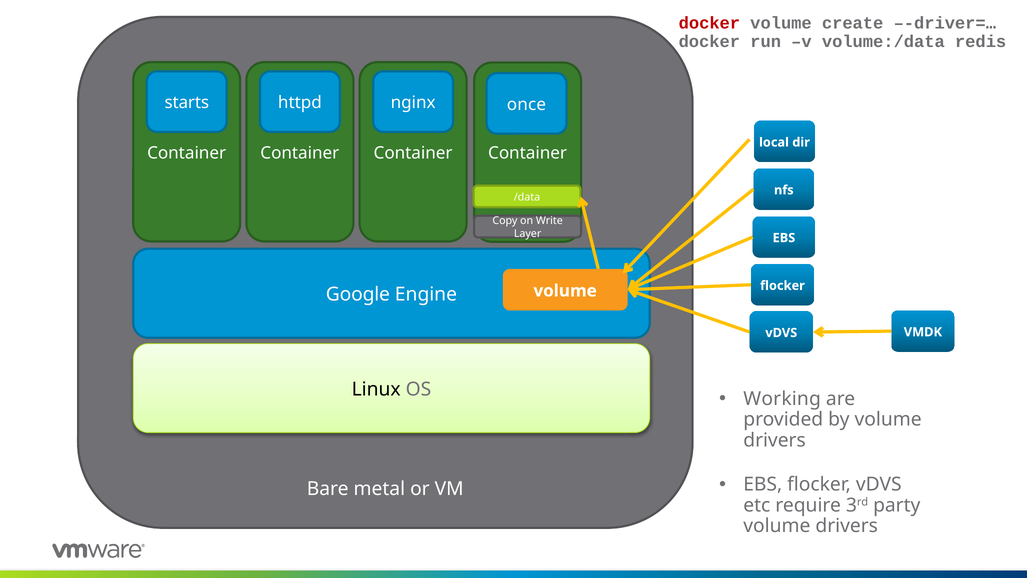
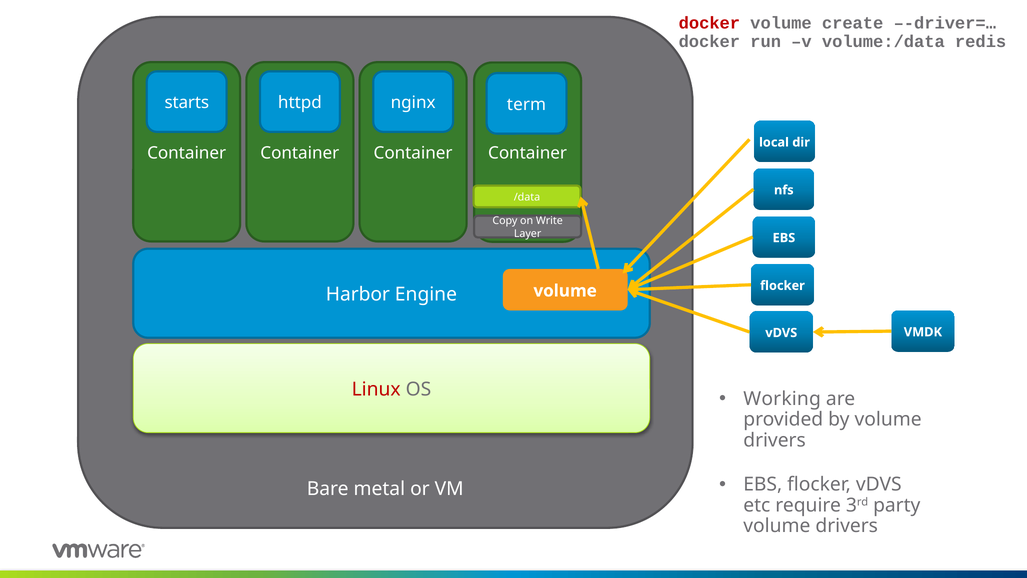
once: once -> term (526, 105)
Google: Google -> Harbor (358, 294)
Linux colour: black -> red (376, 389)
